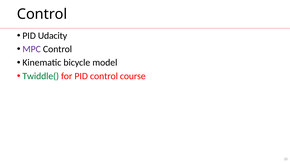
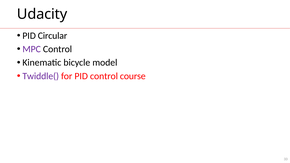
Control: Control -> Udacity (42, 14)
Udacity: Udacity -> Circular (53, 36)
Twiddle( colour: green -> purple (41, 76)
